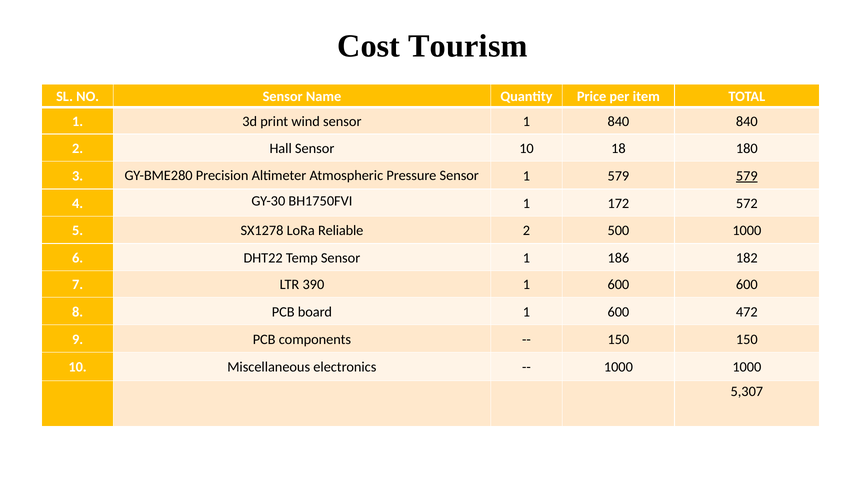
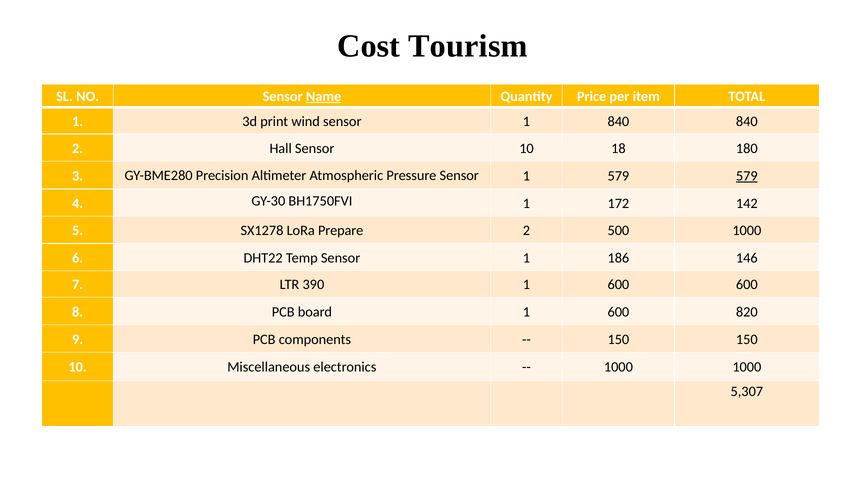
Name underline: none -> present (324, 97)
572: 572 -> 142 (747, 204)
Reliable: Reliable -> Prepare (341, 231)
182: 182 -> 146 (747, 258)
472: 472 -> 820 (747, 312)
